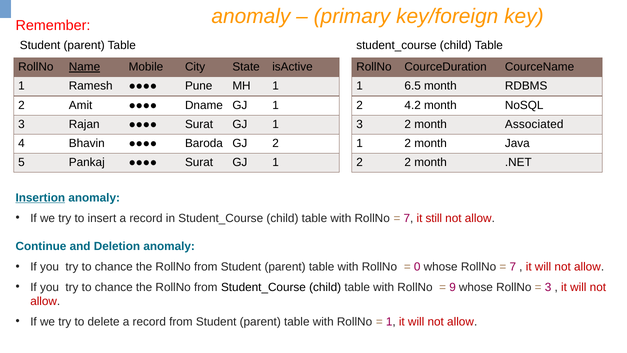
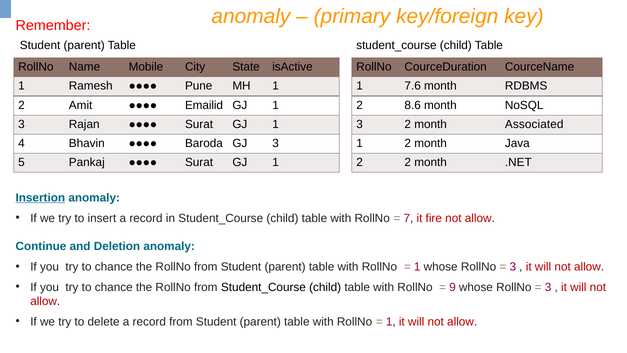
Name underline: present -> none (85, 67)
6.5: 6.5 -> 7.6 (413, 86)
Dname: Dname -> Emailid (204, 105)
4.2: 4.2 -> 8.6 (413, 105)
GJ 2: 2 -> 3 (276, 143)
still: still -> fire (434, 218)
0: 0 -> 1 (417, 267)
7: 7 -> 3 (513, 267)
